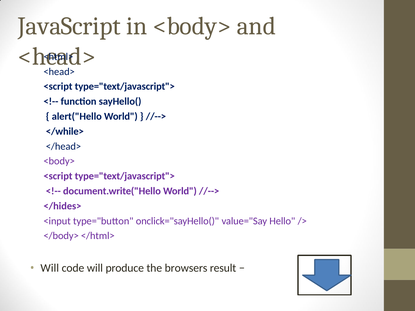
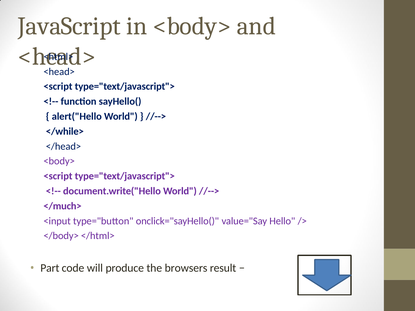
</hides>: </hides> -> </much> (63, 206)
Will: Will -> Part (50, 268)
